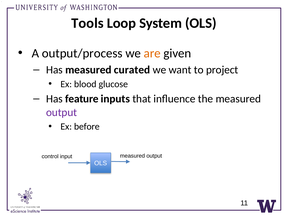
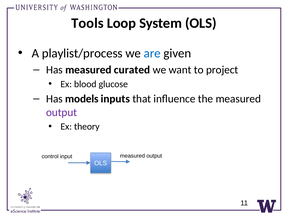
output/process: output/process -> playlist/process (82, 53)
are colour: orange -> blue (152, 53)
feature: feature -> models (82, 99)
before: before -> theory (87, 127)
